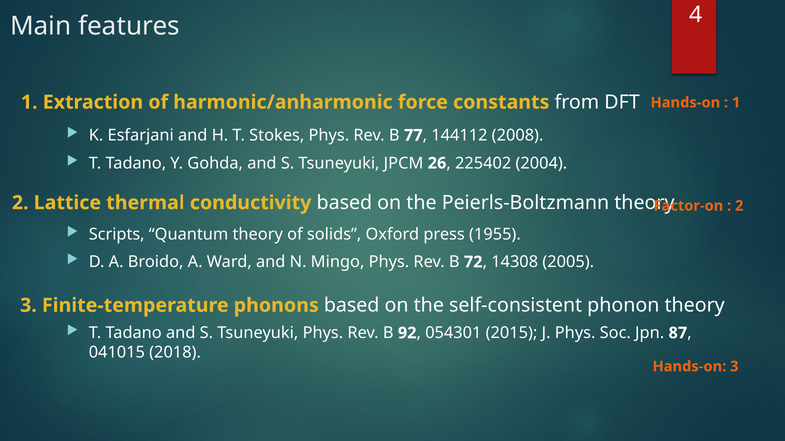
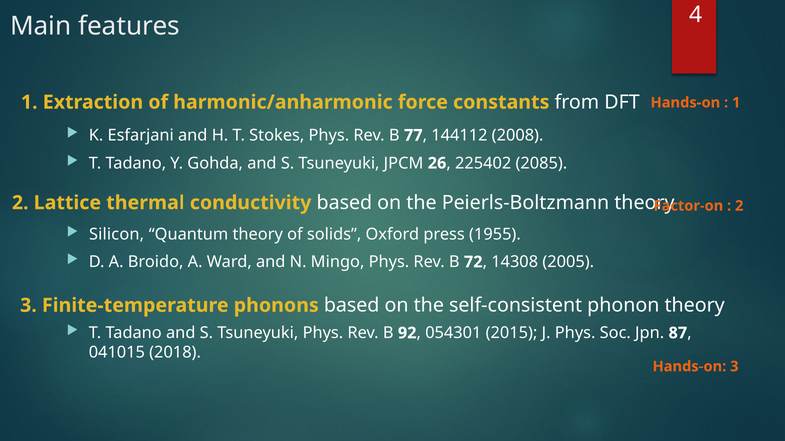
2004: 2004 -> 2085 (541, 163)
Scripts: Scripts -> Silicon (117, 234)
